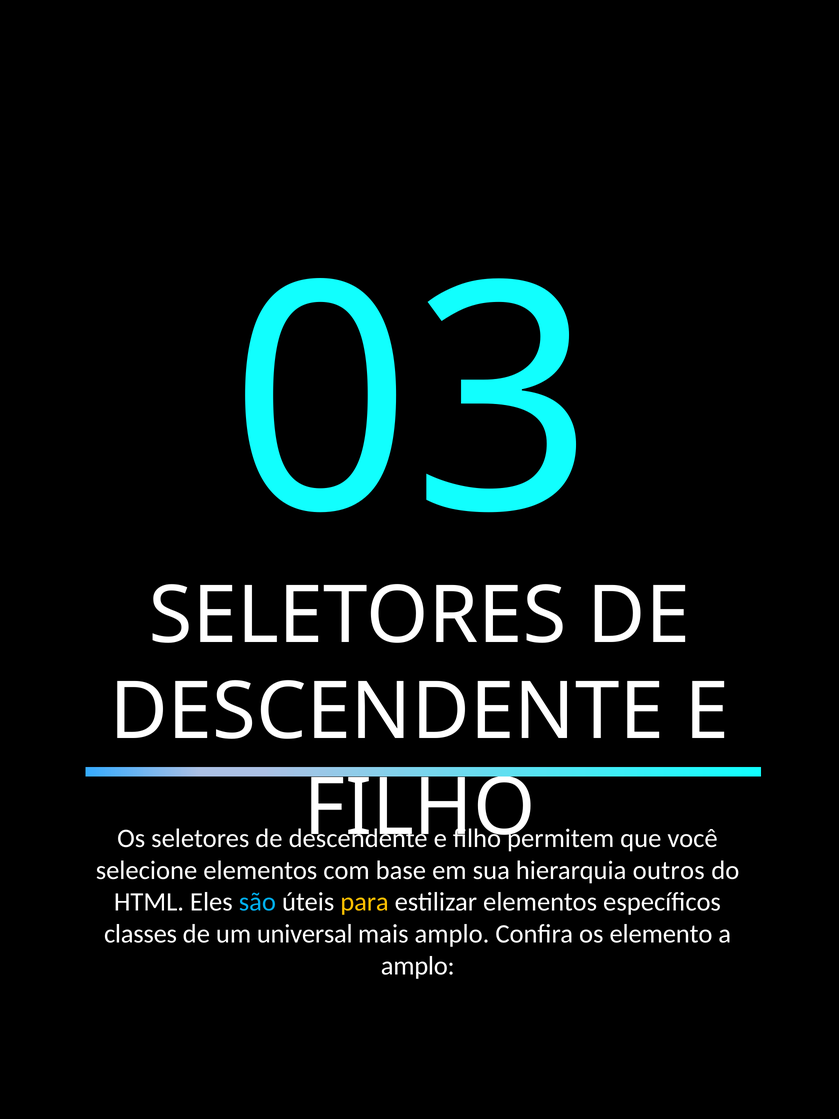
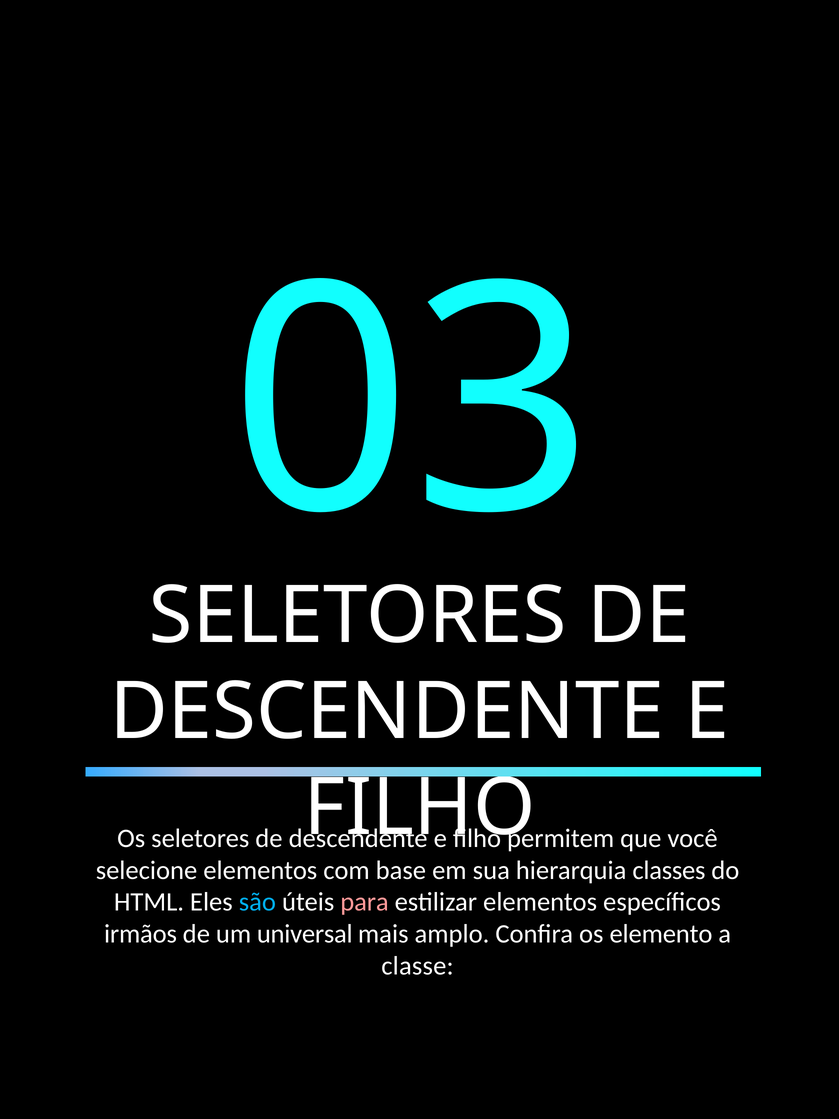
outros: outros -> classes (669, 870)
para colour: yellow -> pink (365, 902)
classes: classes -> irmãos (140, 934)
amplo: amplo -> classe (417, 966)
